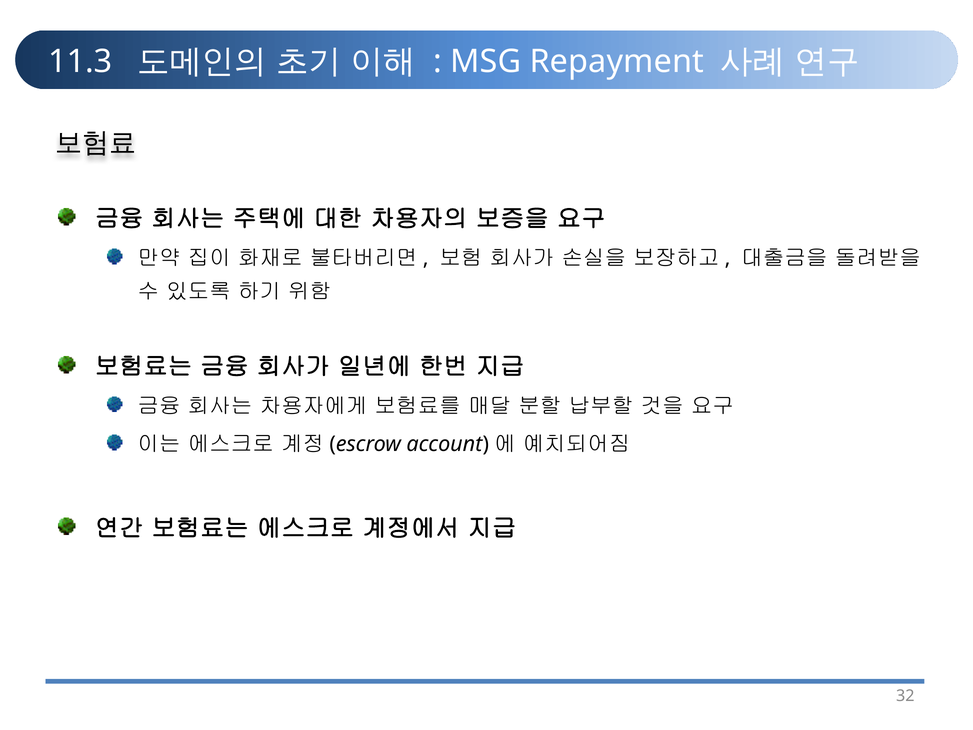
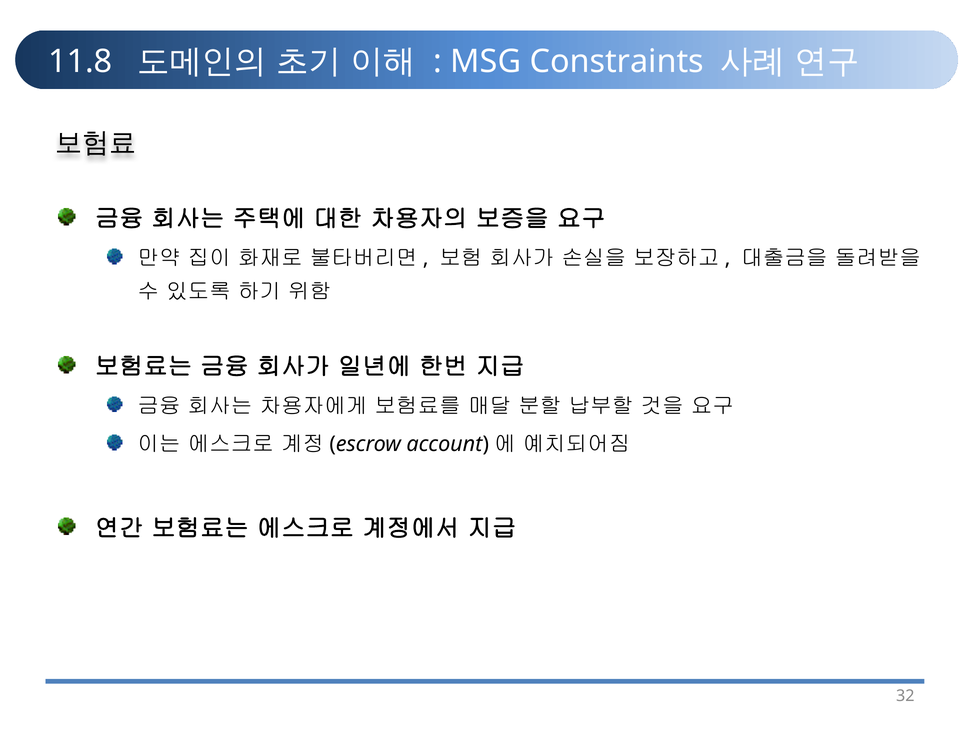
11.3: 11.3 -> 11.8 (80, 61)
Repayment: Repayment -> Constraints (617, 61)
